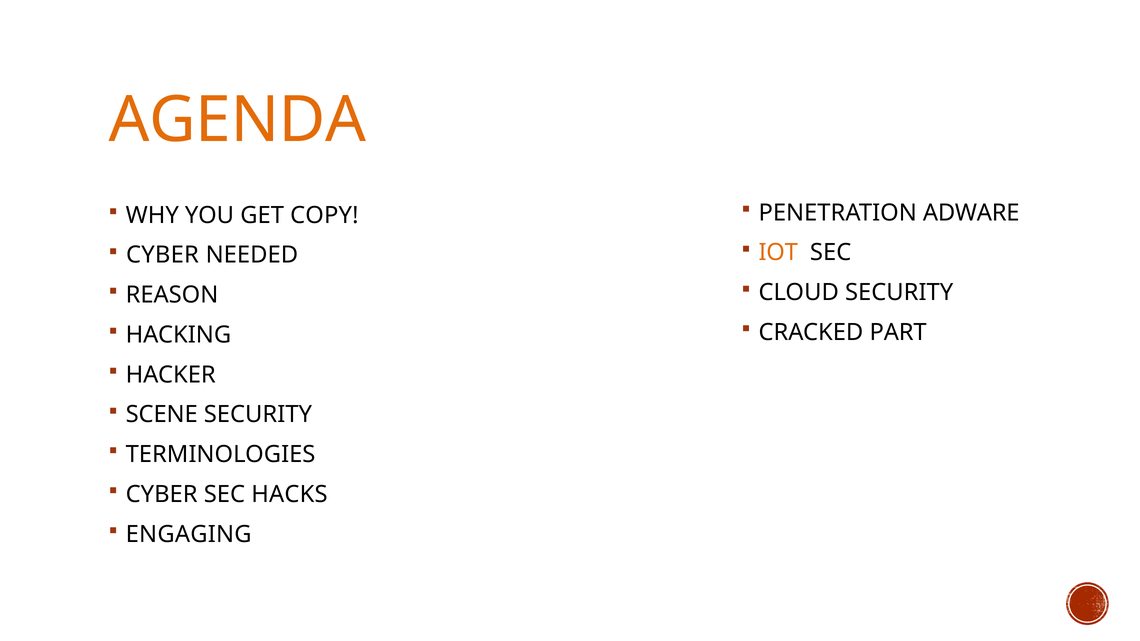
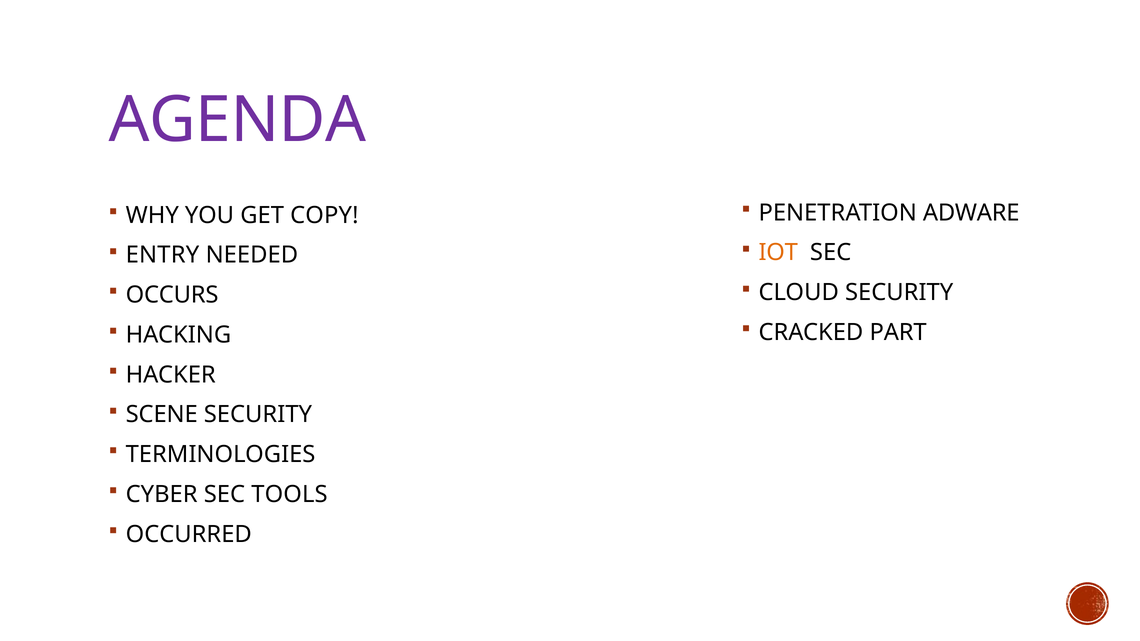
AGENDA colour: orange -> purple (237, 120)
CYBER: CYBER -> ENTRY (162, 255)
REASON: REASON -> OCCURS (172, 295)
HACKS: HACKS -> TOOLS (290, 495)
ENGAGING: ENGAGING -> OCCURRED (189, 534)
